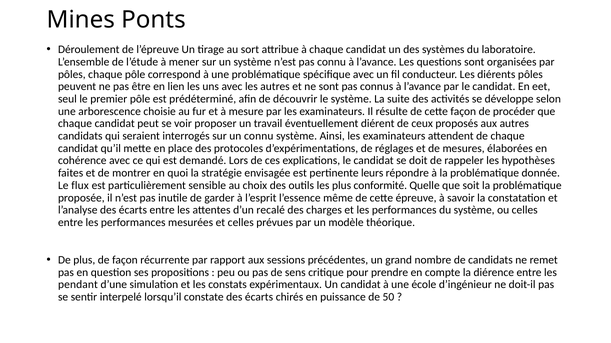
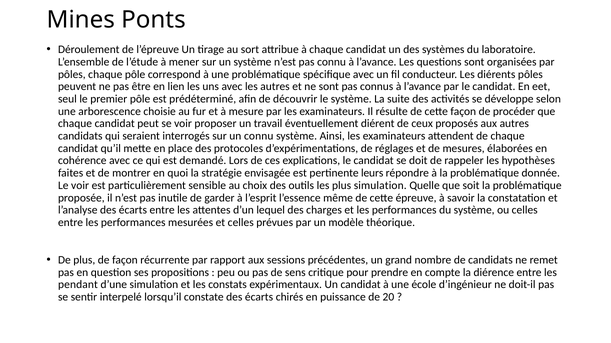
Le flux: flux -> voir (80, 186)
plus conformité: conformité -> simulation (380, 186)
recalé: recalé -> lequel (271, 211)
50: 50 -> 20 (388, 298)
